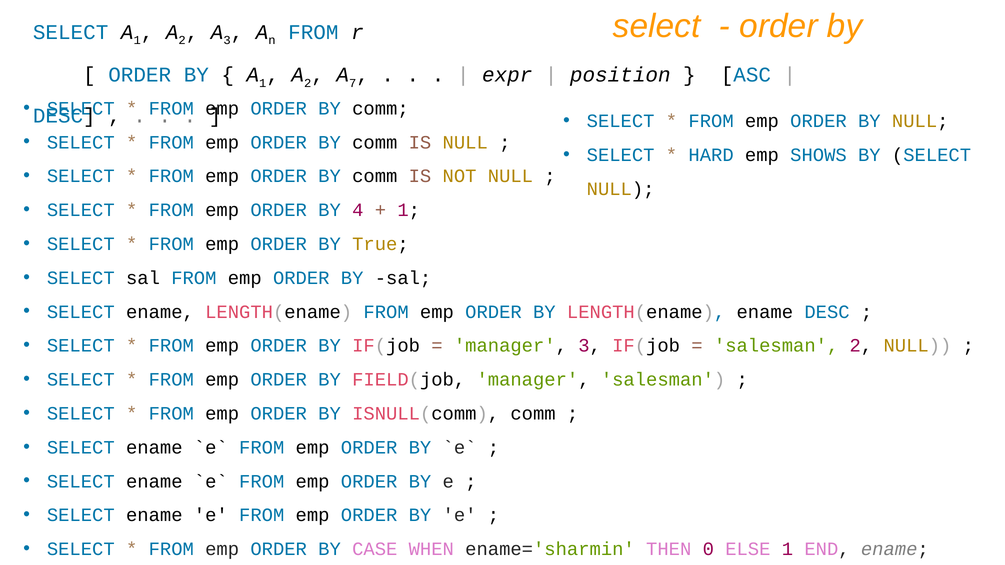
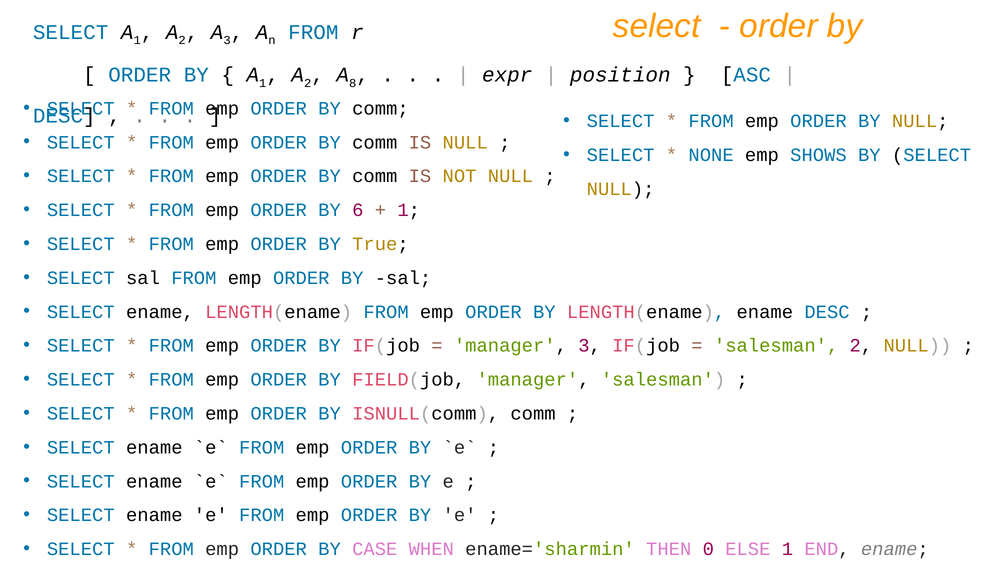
7: 7 -> 8 (353, 83)
HARD: HARD -> NONE (711, 155)
4: 4 -> 6 (358, 210)
